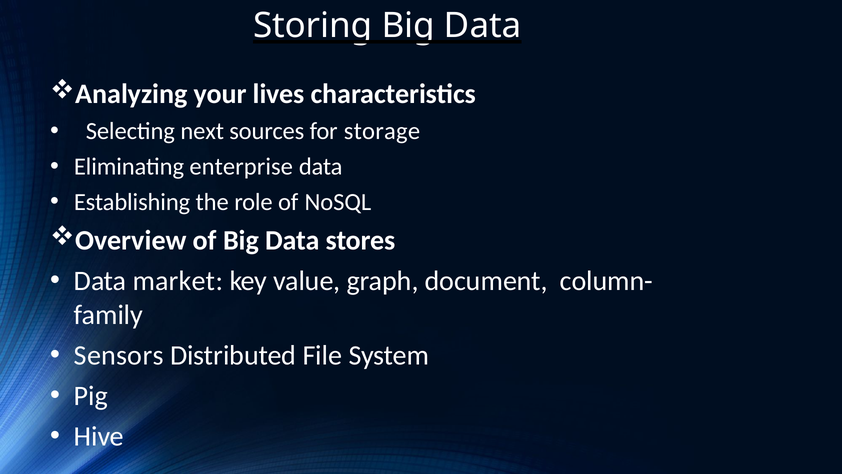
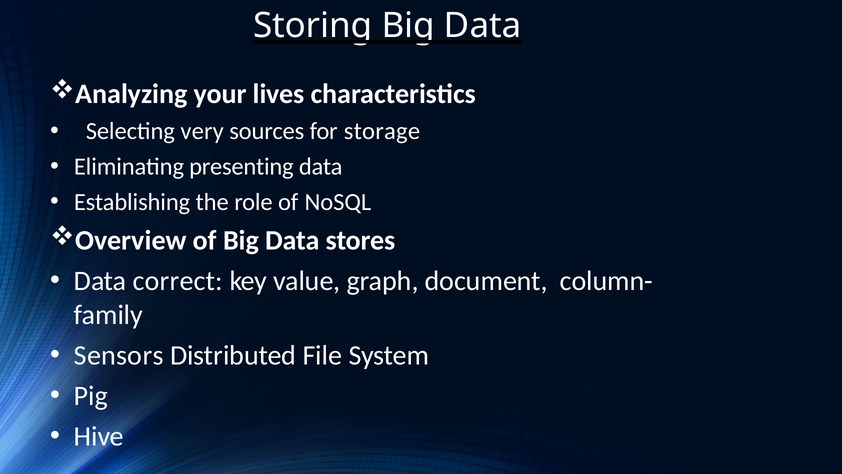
next: next -> very (202, 131)
enterprise: enterprise -> presenting (241, 167)
market: market -> correct (178, 281)
